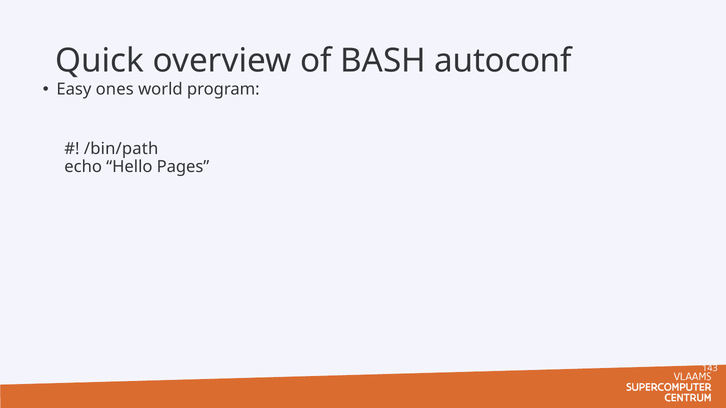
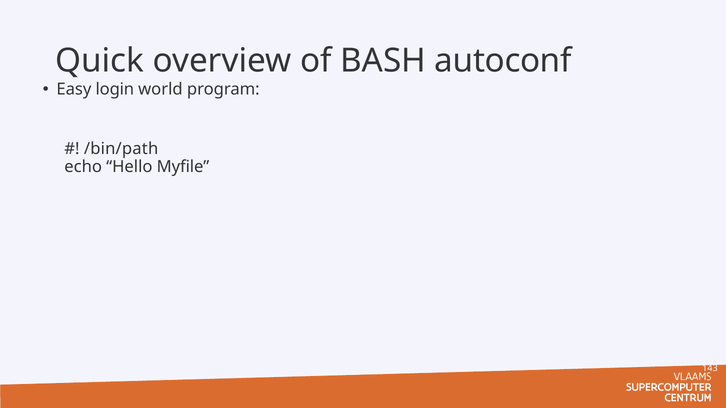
ones: ones -> login (115, 89)
Pages: Pages -> Myfile (183, 167)
